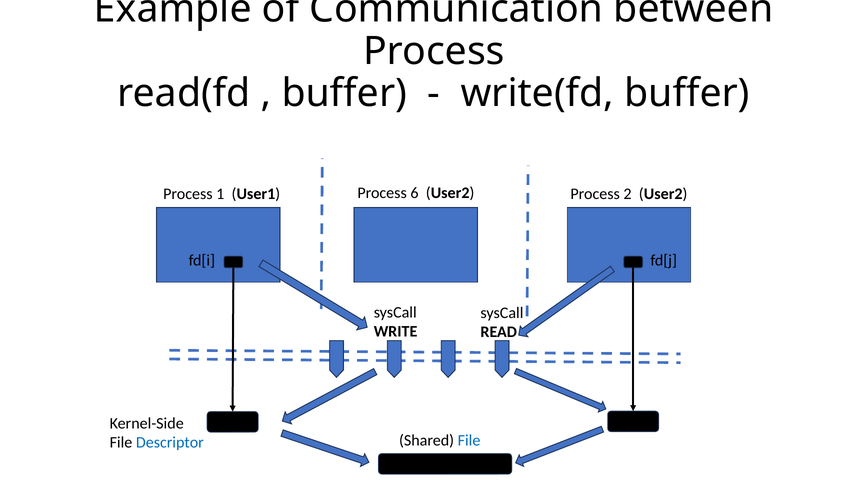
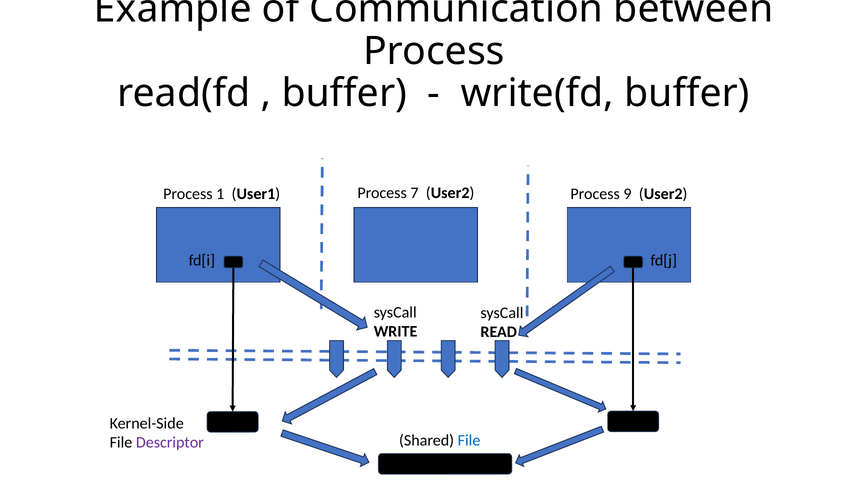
6: 6 -> 7 (414, 193)
2: 2 -> 9 (628, 194)
Descriptor colour: blue -> purple (170, 443)
